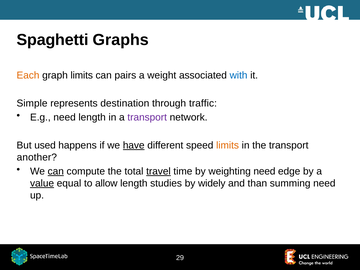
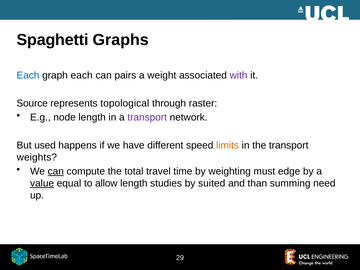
Each colour: orange -> blue (28, 75)
graph limits: limits -> each (82, 75)
with colour: blue -> purple (239, 75)
Simple: Simple -> Source (32, 103)
destination: destination -> topological (125, 103)
traffic: traffic -> raster (203, 103)
E.g need: need -> node (65, 117)
have underline: present -> none (134, 145)
another: another -> weights (37, 157)
travel underline: present -> none (158, 171)
weighting need: need -> must (264, 171)
widely: widely -> suited (212, 183)
